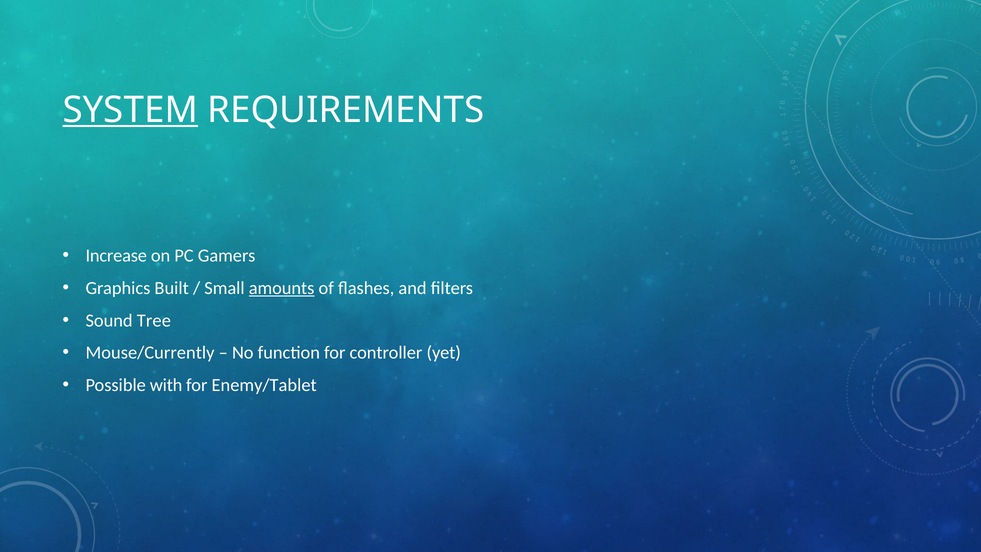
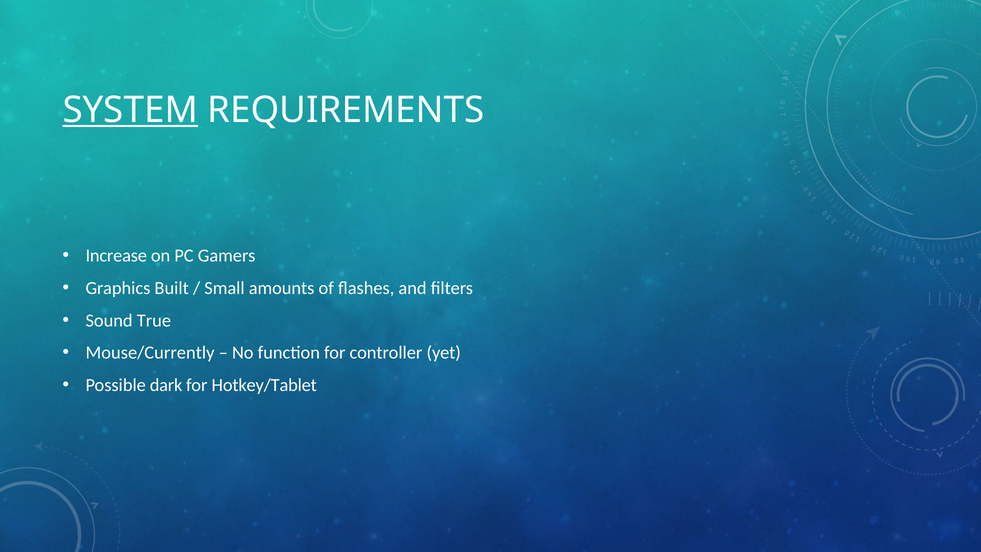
amounts underline: present -> none (282, 288)
Tree: Tree -> True (154, 320)
with: with -> dark (166, 385)
Enemy/Tablet: Enemy/Tablet -> Hotkey/Tablet (264, 385)
